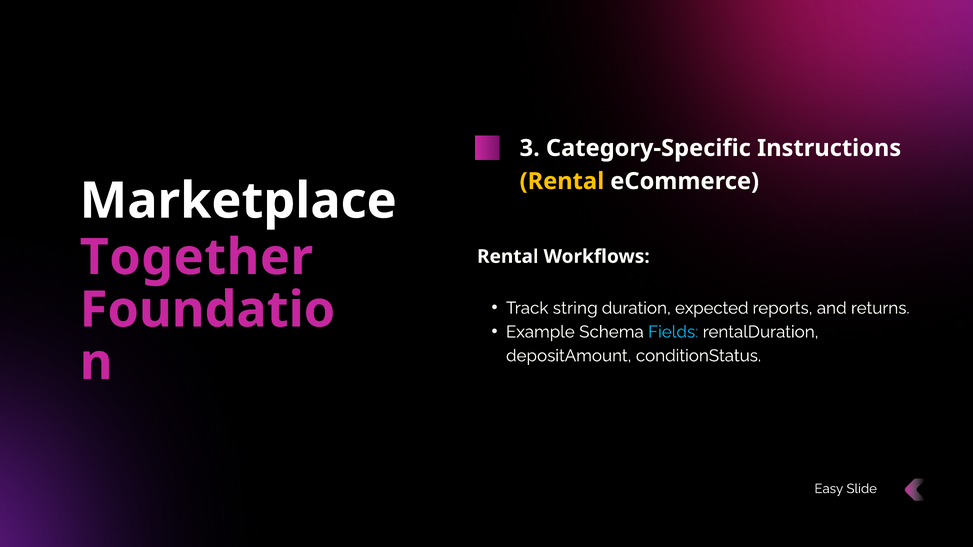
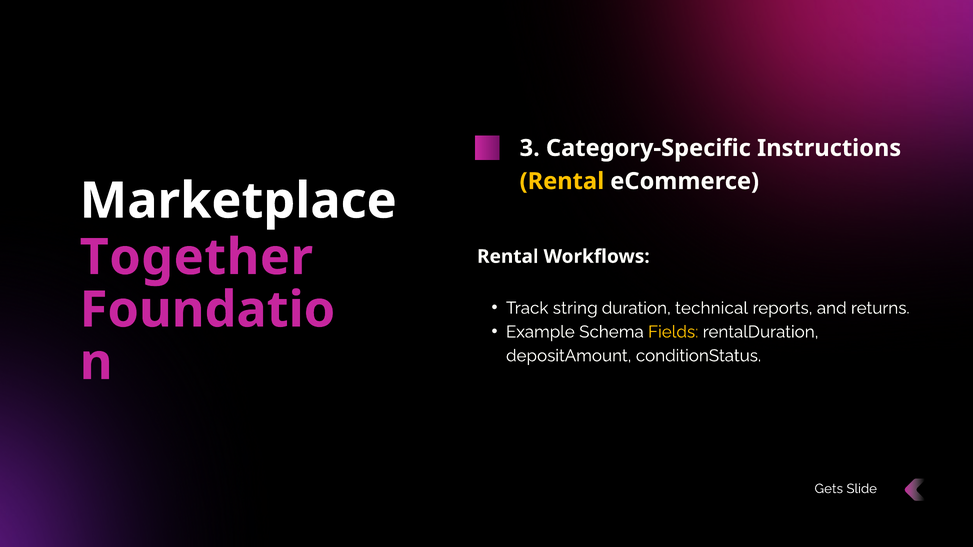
expected: expected -> technical (712, 308)
Fields colour: light blue -> yellow (673, 332)
Easy: Easy -> Gets (829, 489)
